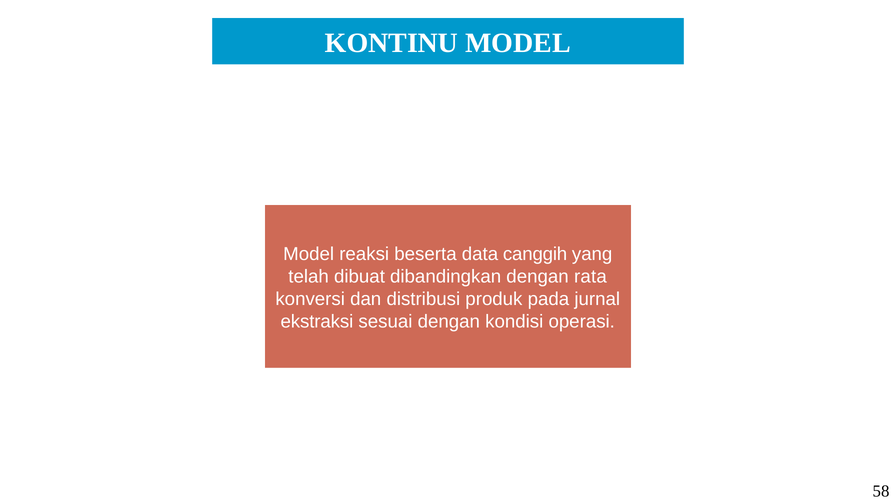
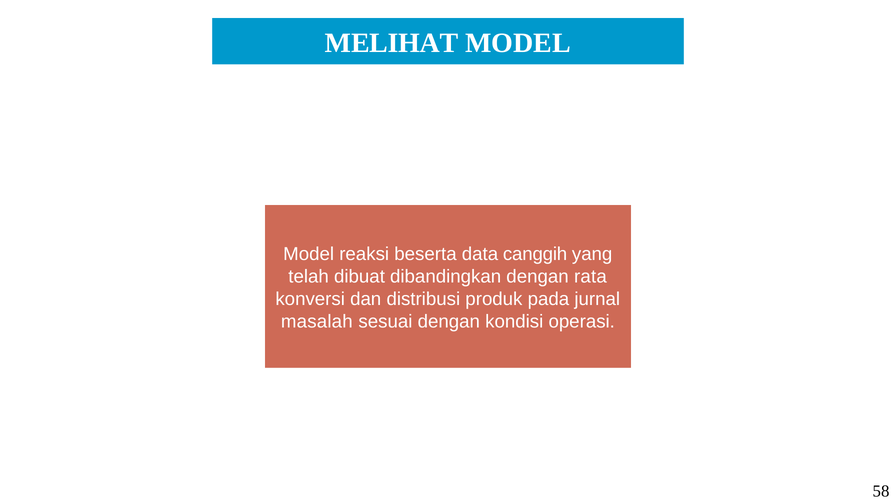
KONTINU: KONTINU -> MELIHAT (392, 43)
ekstraksi: ekstraksi -> masalah (317, 321)
